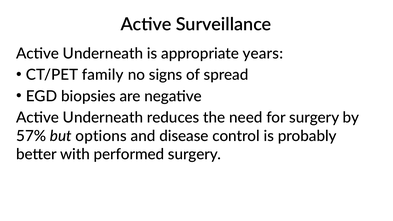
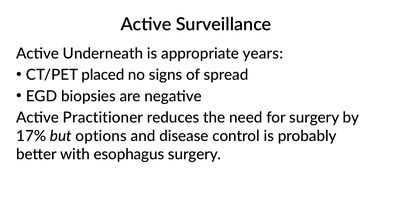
family: family -> placed (103, 75)
Underneath: Underneath -> Practitioner (103, 118)
57%: 57% -> 17% (31, 136)
performed: performed -> esophagus (129, 154)
